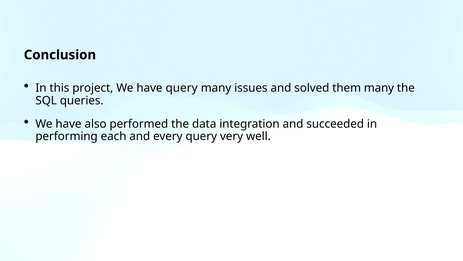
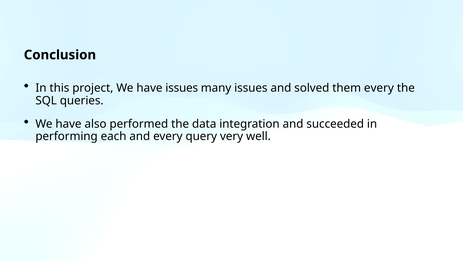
have query: query -> issues (182, 88)
them many: many -> every (379, 88)
